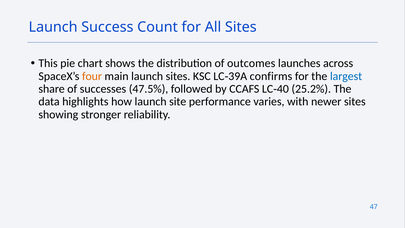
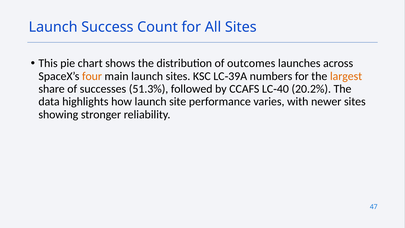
confirms: confirms -> numbers (271, 76)
largest colour: blue -> orange (346, 76)
47.5%: 47.5% -> 51.3% (149, 89)
25.2%: 25.2% -> 20.2% (311, 89)
